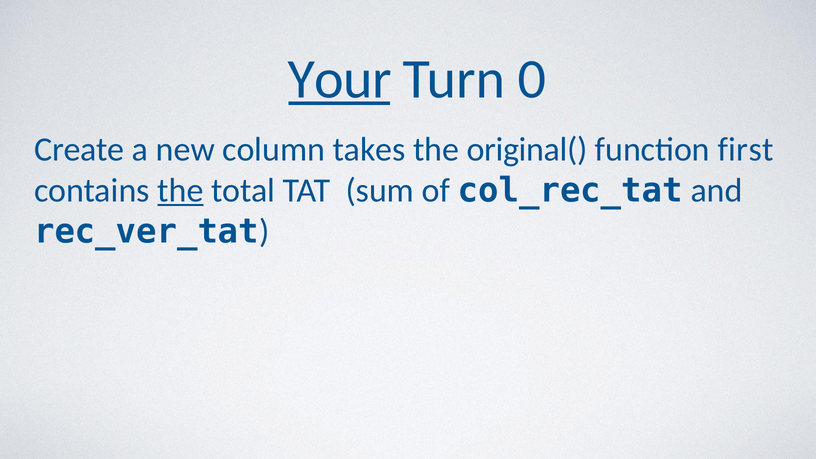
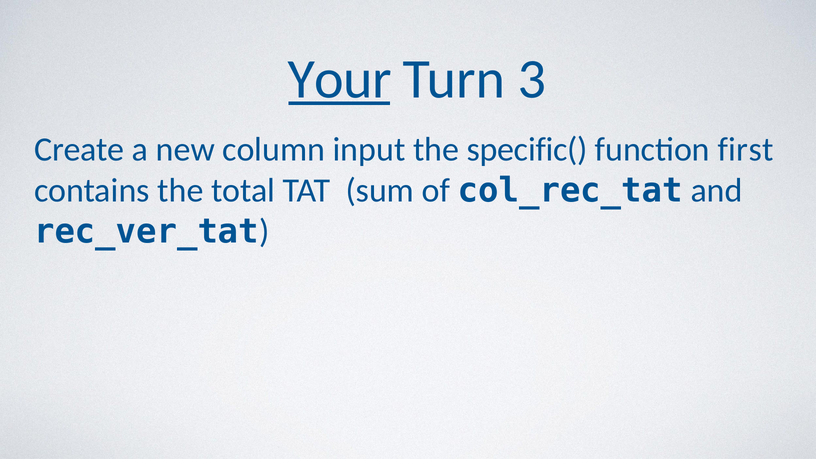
0: 0 -> 3 (532, 79)
takes: takes -> input (369, 150)
original(: original( -> specific( (527, 150)
the underline: present -> none (180, 191)
